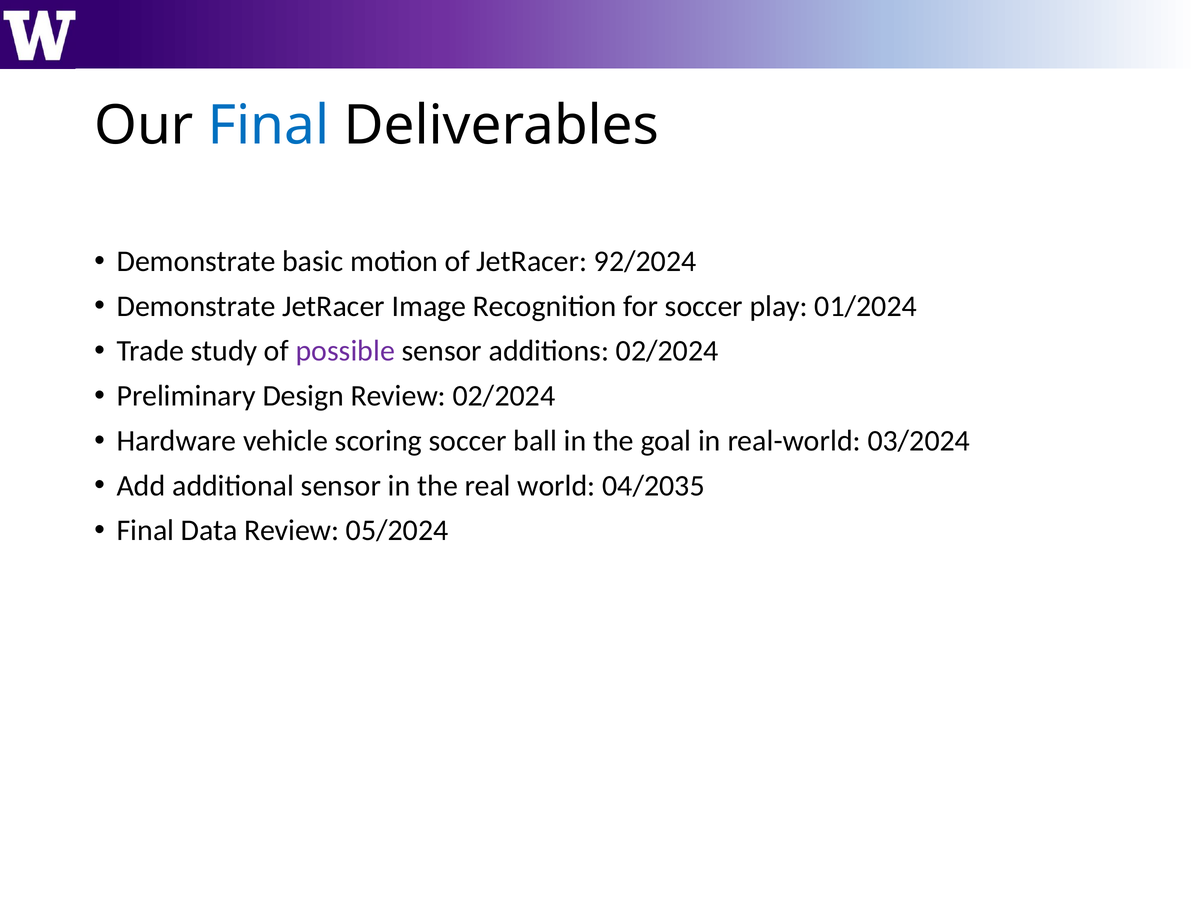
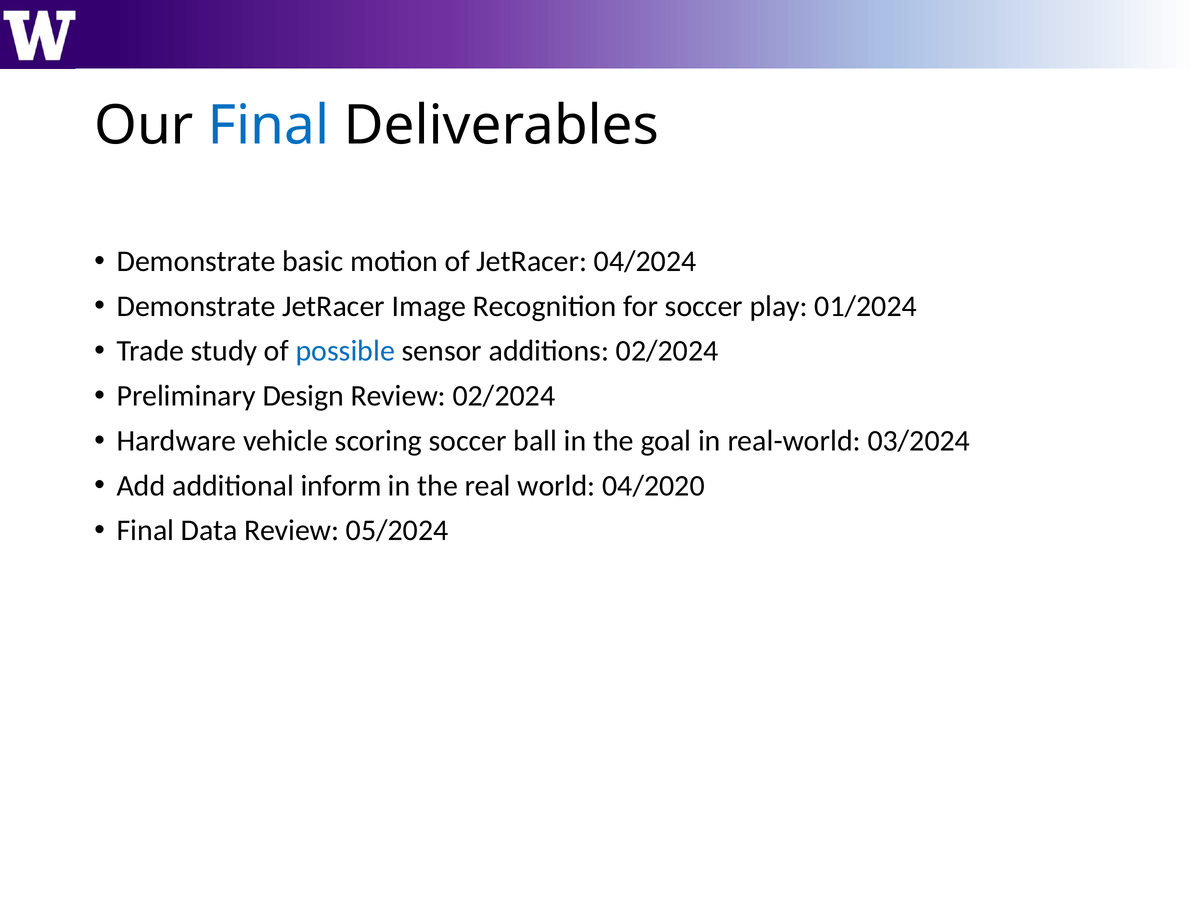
92/2024: 92/2024 -> 04/2024 (645, 261)
possible colour: purple -> blue (345, 351)
additional sensor: sensor -> inform (341, 485)
04/2035: 04/2035 -> 04/2020 (653, 485)
